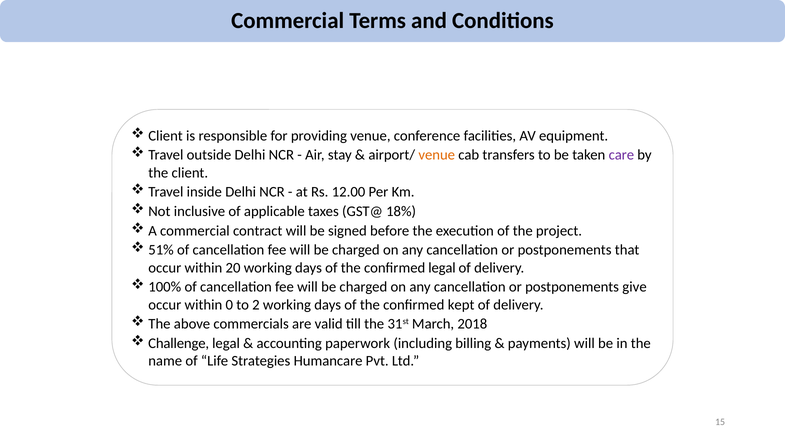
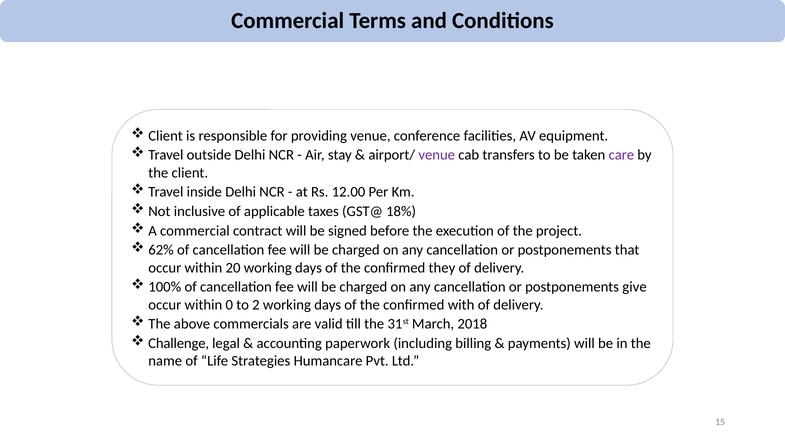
venue colour: orange -> purple (437, 155)
51%: 51% -> 62% (161, 250)
confirmed legal: legal -> they (442, 267)
kept: kept -> with (461, 304)
